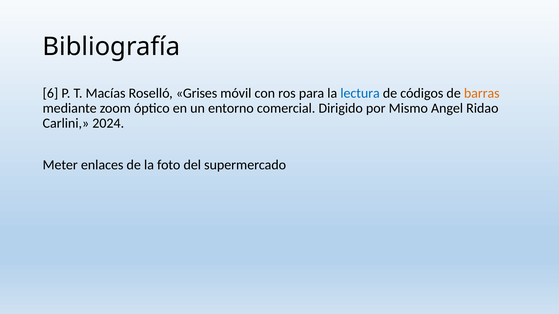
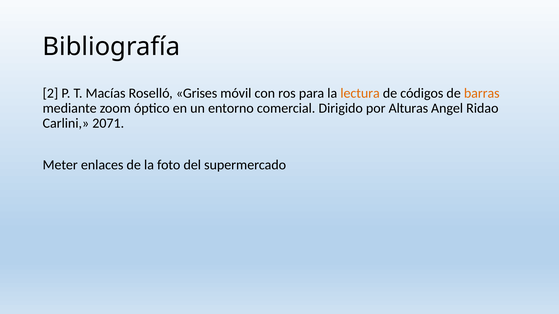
6: 6 -> 2 (50, 93)
lectura colour: blue -> orange (360, 93)
Mismo: Mismo -> Alturas (408, 108)
2024: 2024 -> 2071 (108, 123)
